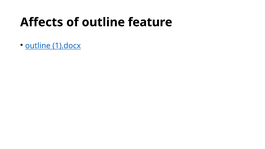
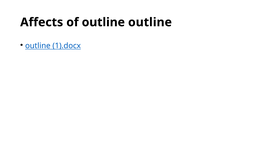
outline feature: feature -> outline (150, 22)
